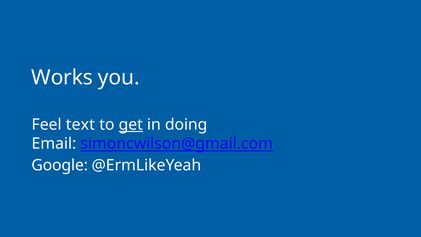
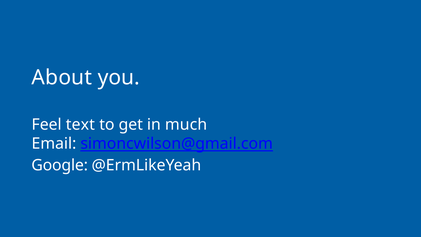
Works: Works -> About (62, 78)
get underline: present -> none (131, 125)
doing: doing -> much (186, 125)
